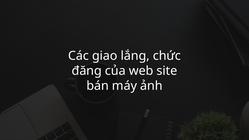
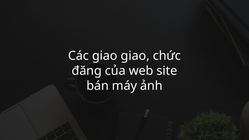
giao lắng: lắng -> giao (135, 56)
